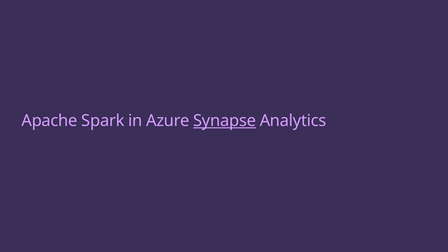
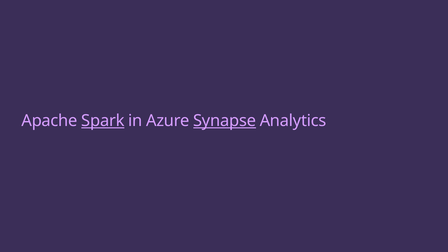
Spark underline: none -> present (103, 121)
